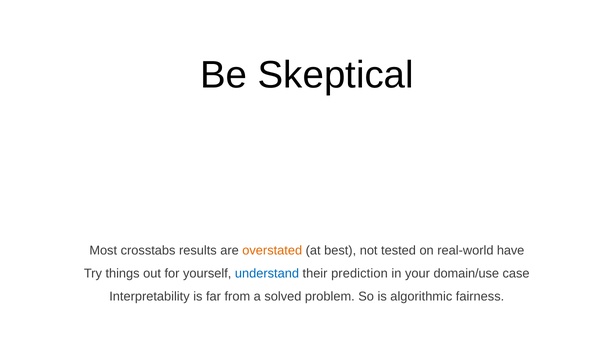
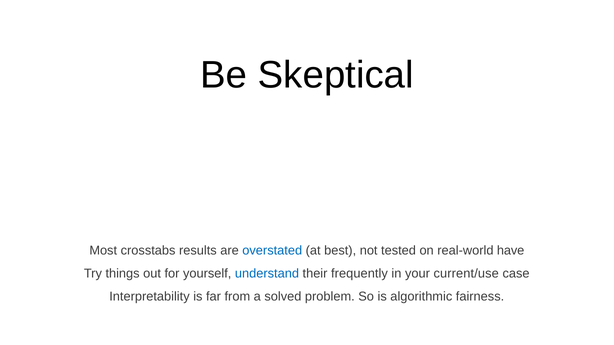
overstated colour: orange -> blue (272, 251)
prediction: prediction -> frequently (359, 274)
domain/use: domain/use -> current/use (466, 274)
